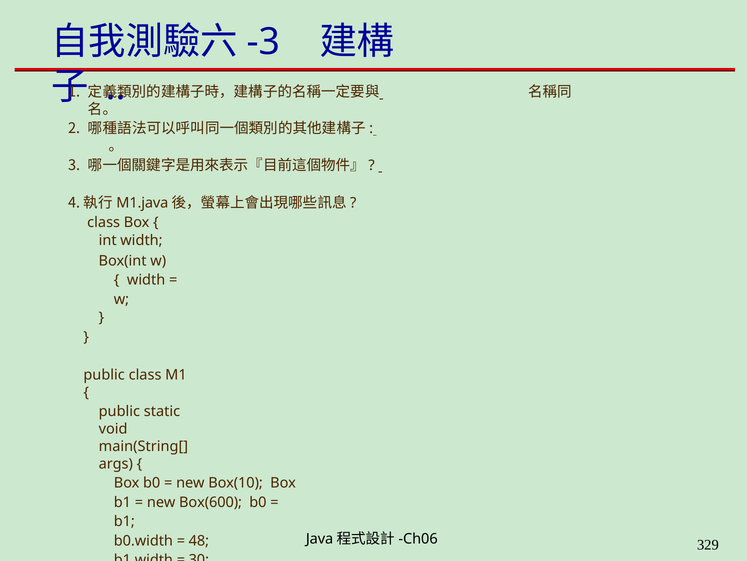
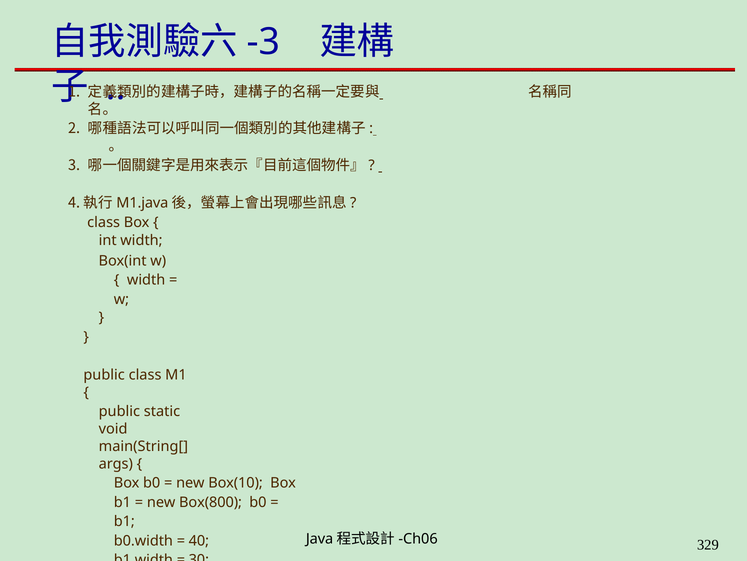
Box(600: Box(600 -> Box(800 (211, 502)
48: 48 -> 40 (199, 540)
